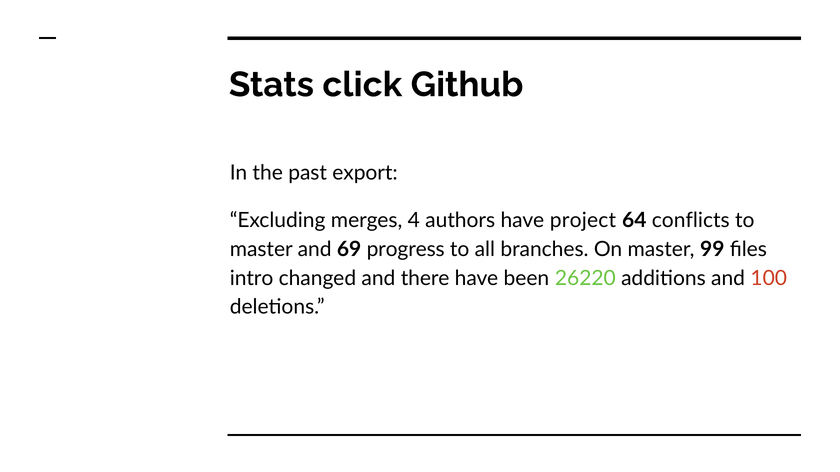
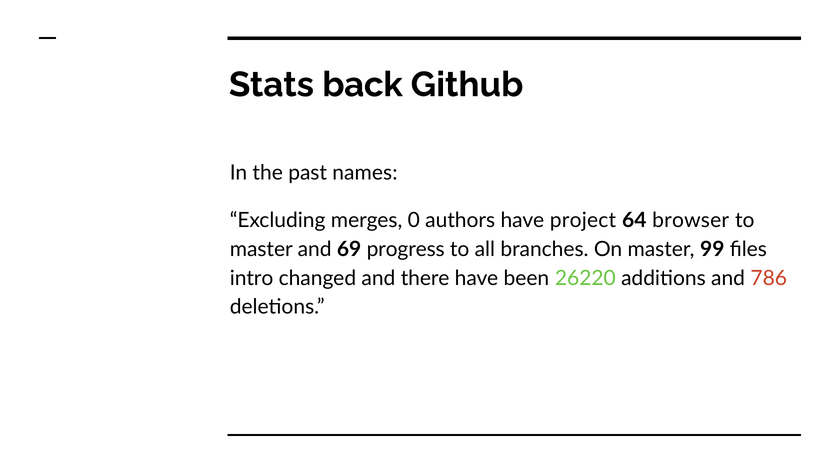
click: click -> back (363, 85)
export: export -> names (365, 173)
4: 4 -> 0 (414, 220)
conflicts: conflicts -> browser (691, 220)
100: 100 -> 786 (769, 278)
